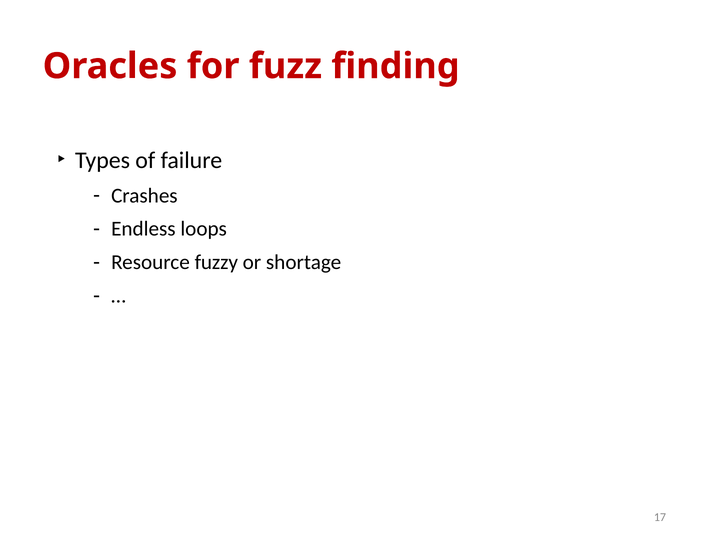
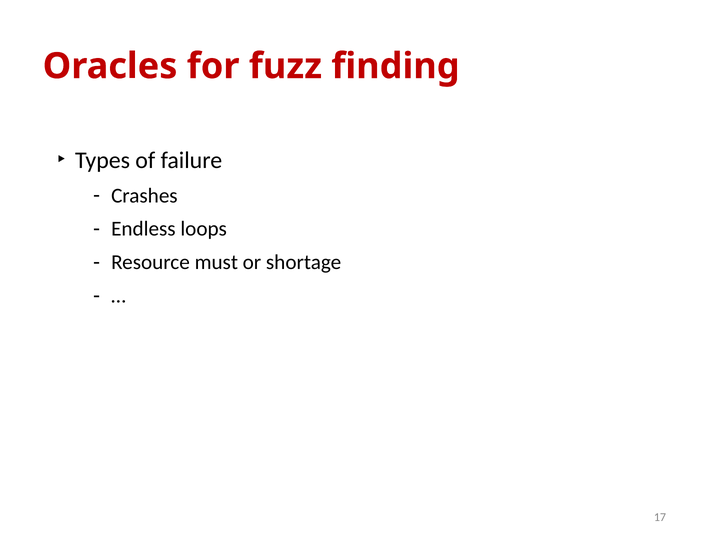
fuzzy: fuzzy -> must (216, 263)
